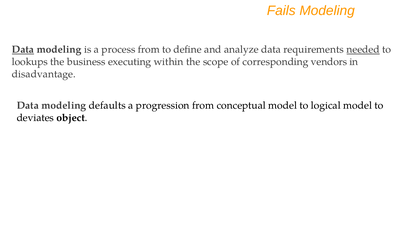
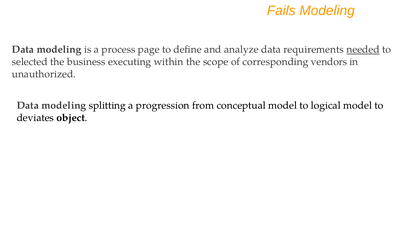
Data underline: present -> none (23, 50)
process from: from -> page (149, 50)
lookups: lookups -> selected (30, 62)
disadvantage: disadvantage -> unauthorized (44, 74)
defaults: defaults -> splitting (107, 105)
